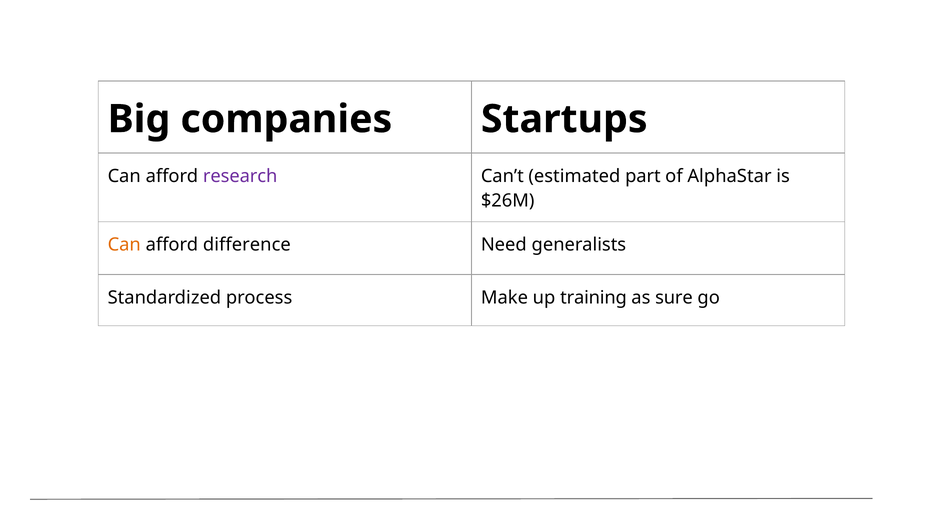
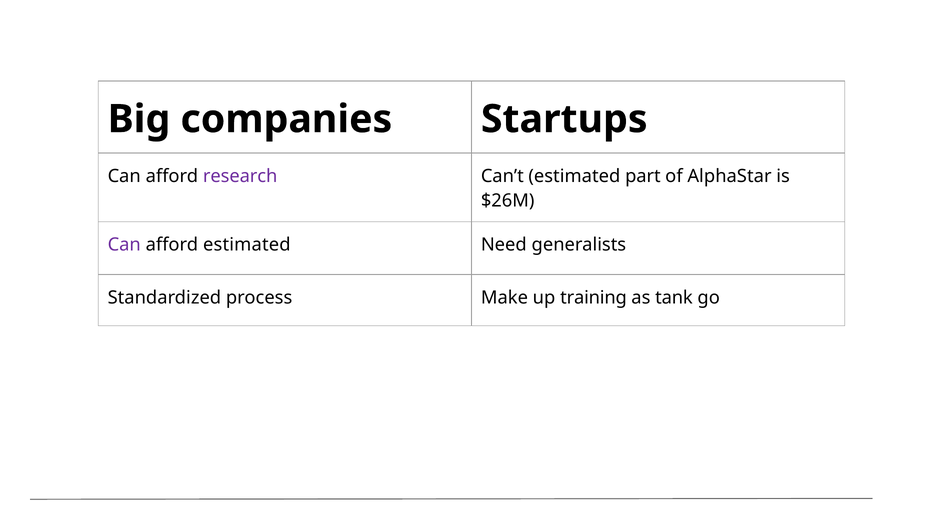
Can colour: orange -> purple (124, 245)
afford difference: difference -> estimated (247, 245)
sure: sure -> tank (674, 298)
